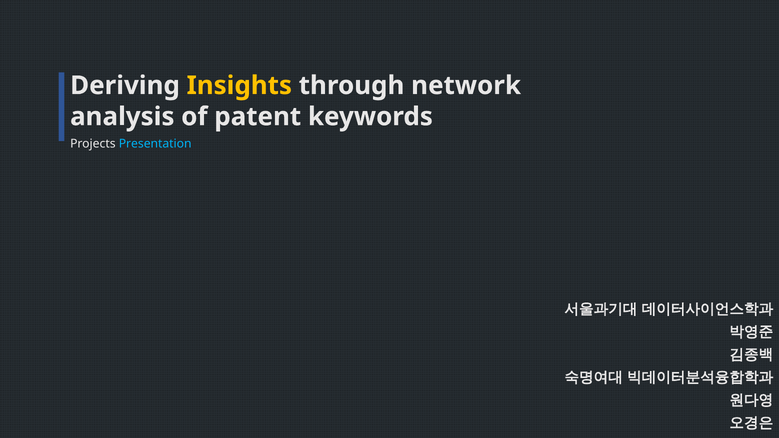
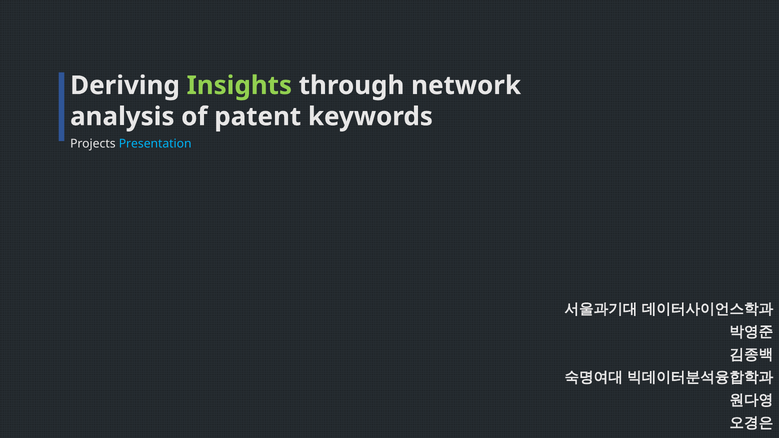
Insights colour: yellow -> light green (239, 86)
